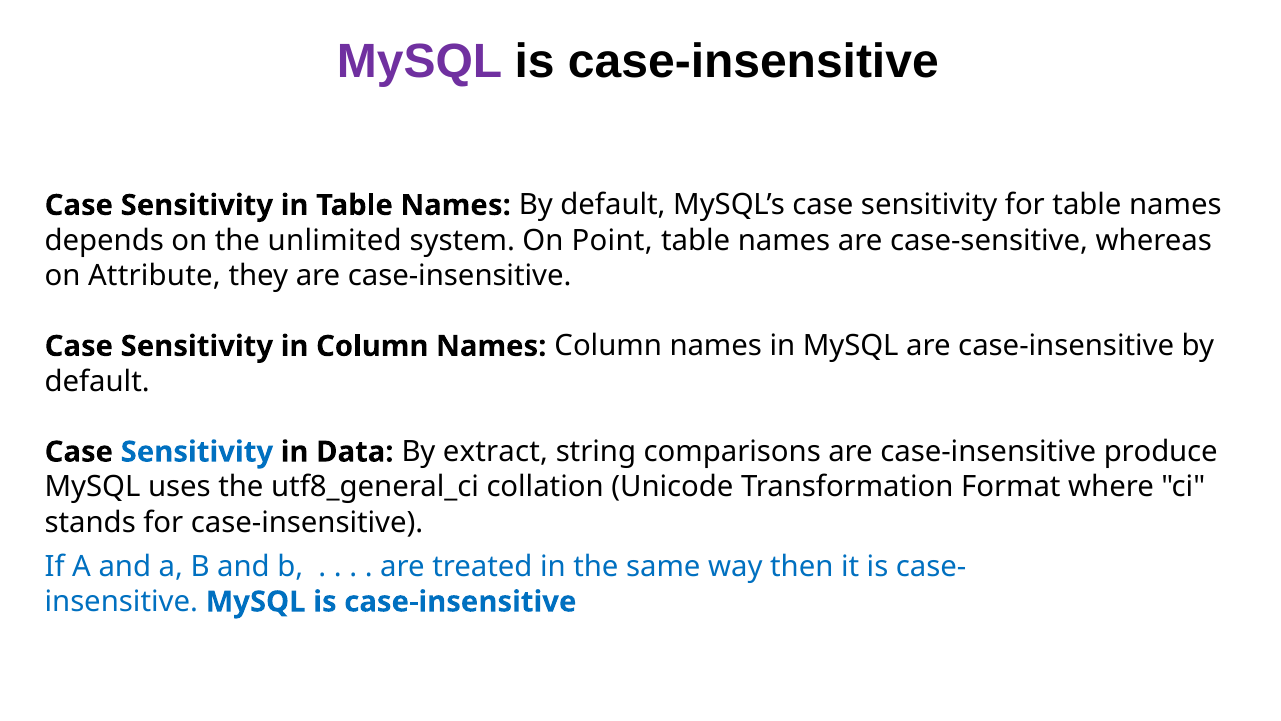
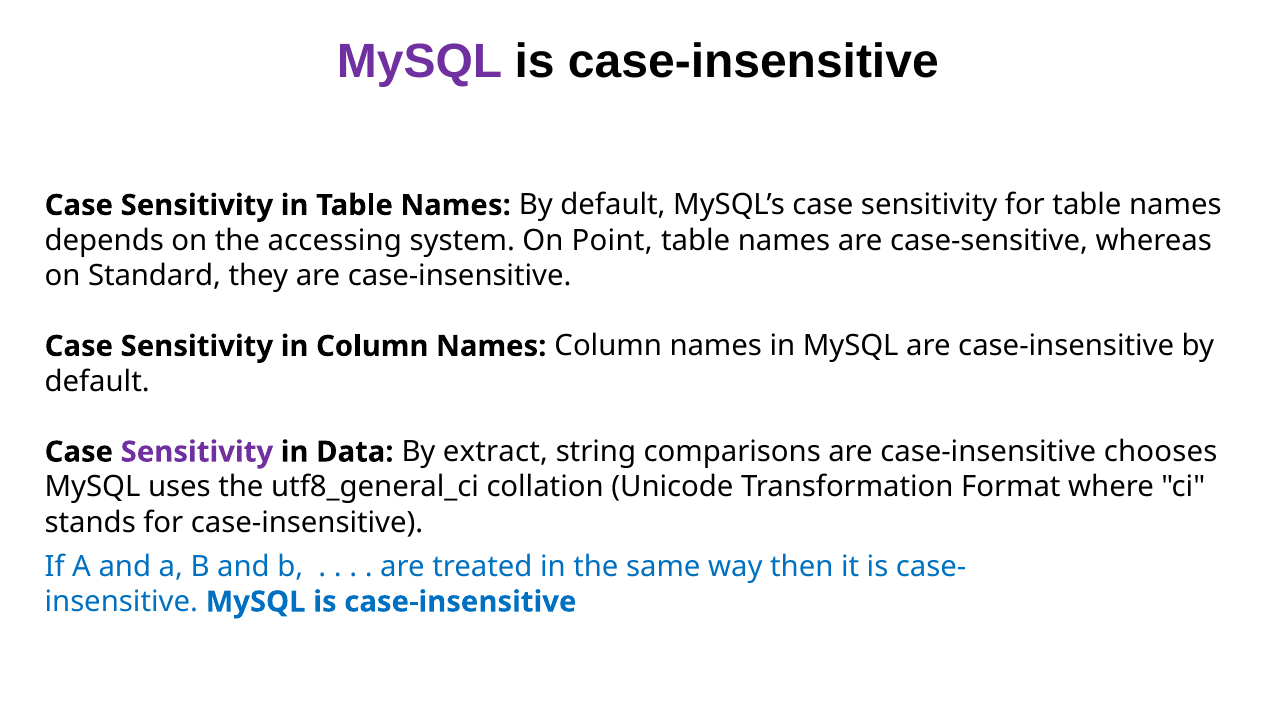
unlimited: unlimited -> accessing (335, 240)
Attribute: Attribute -> Standard (155, 276)
Sensitivity colour: blue -> purple (197, 452)
produce: produce -> chooses (1161, 452)
